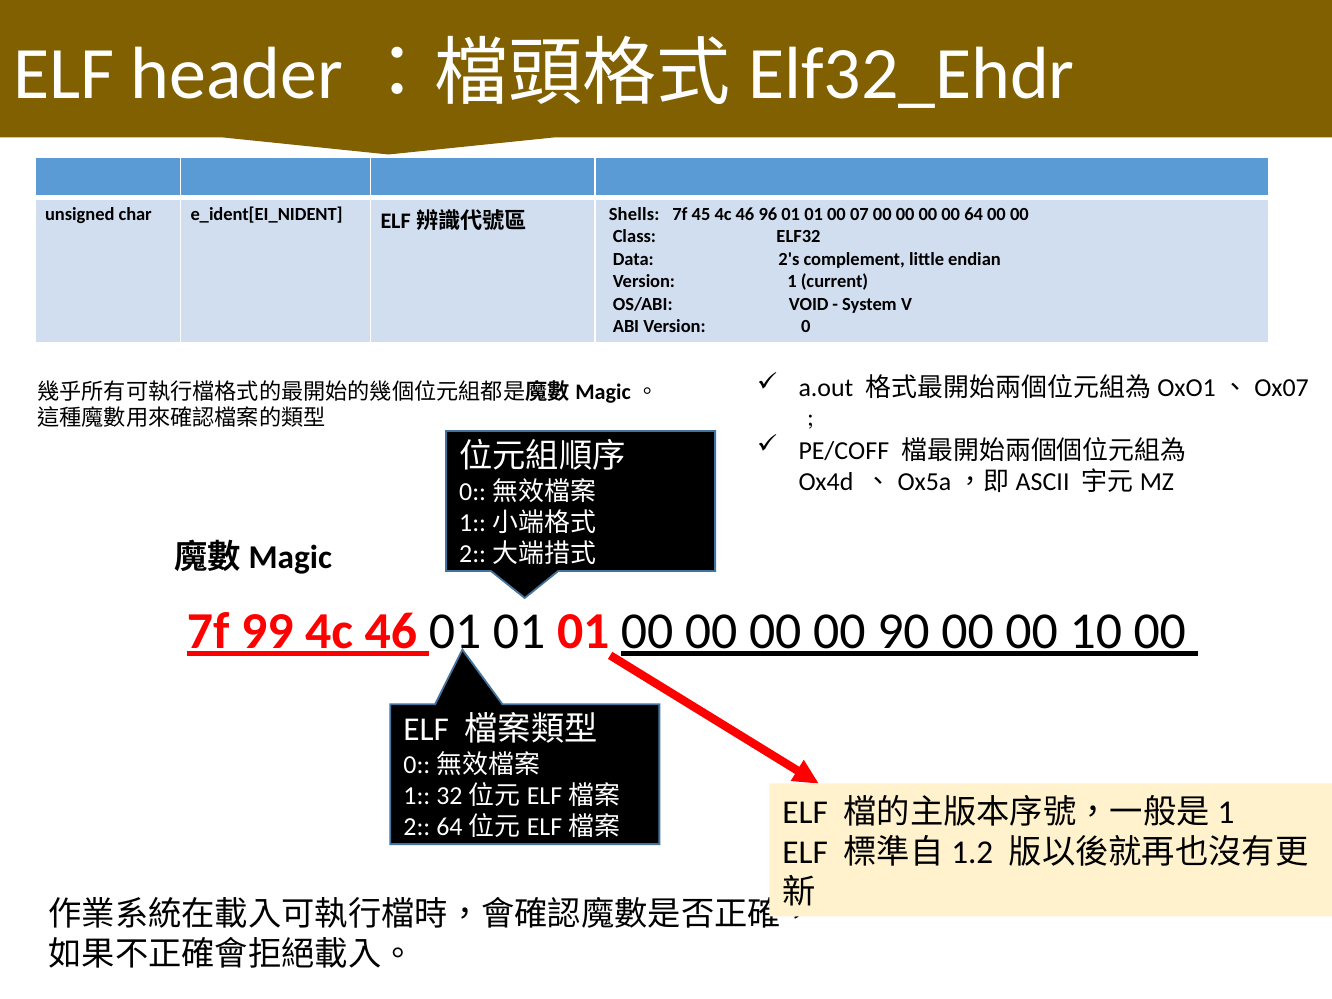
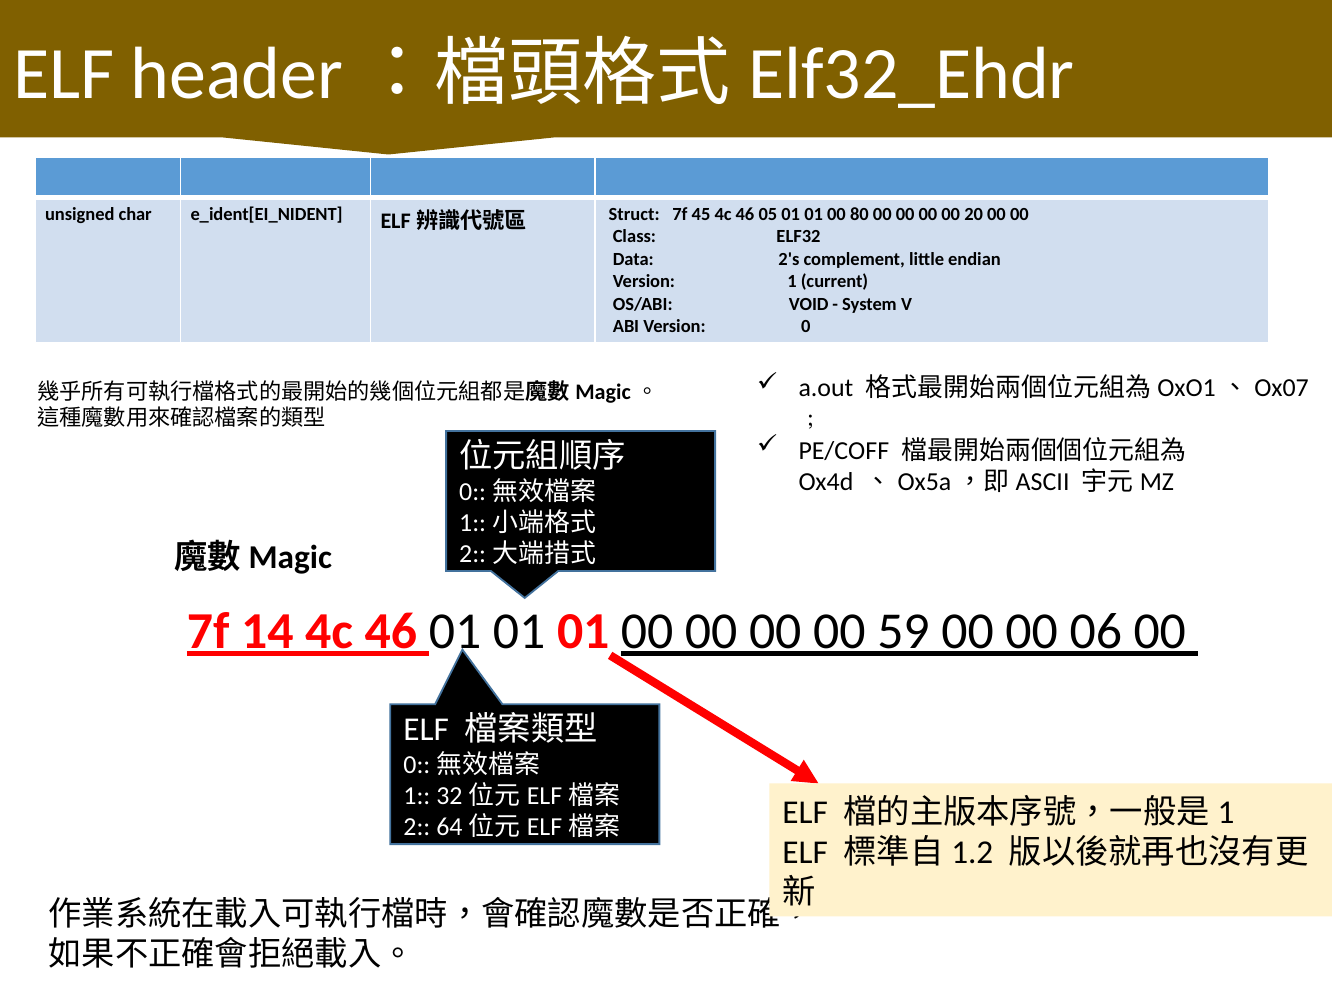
Shells: Shells -> Struct (634, 214)
96: 96 -> 05 (768, 214)
07: 07 -> 80 (859, 214)
64: 64 -> 20 (974, 214)
99: 99 -> 14 (267, 631)
90: 90 -> 59 (903, 631)
10: 10 -> 06 (1096, 631)
